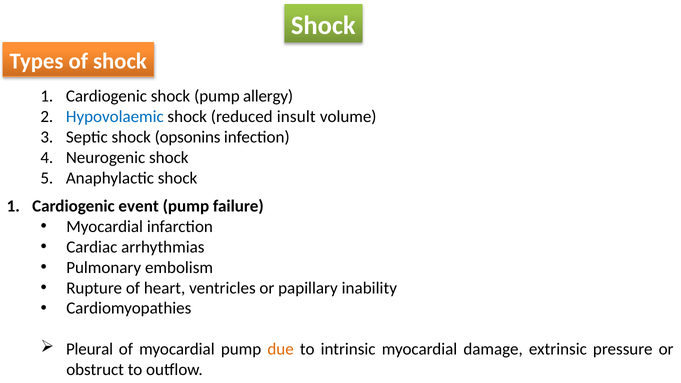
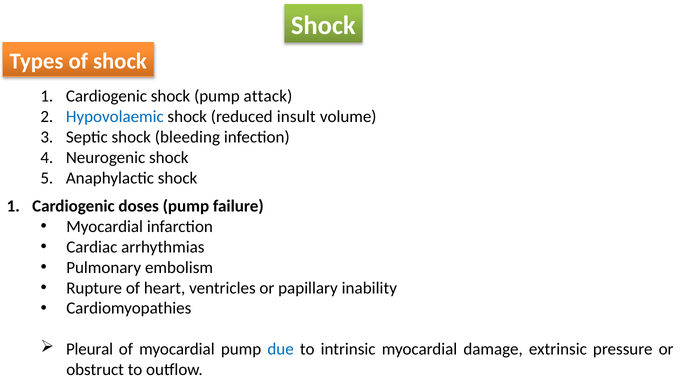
allergy: allergy -> attack (268, 96)
opsonins: opsonins -> bleeding (187, 137)
event: event -> doses (139, 206)
due colour: orange -> blue (281, 349)
